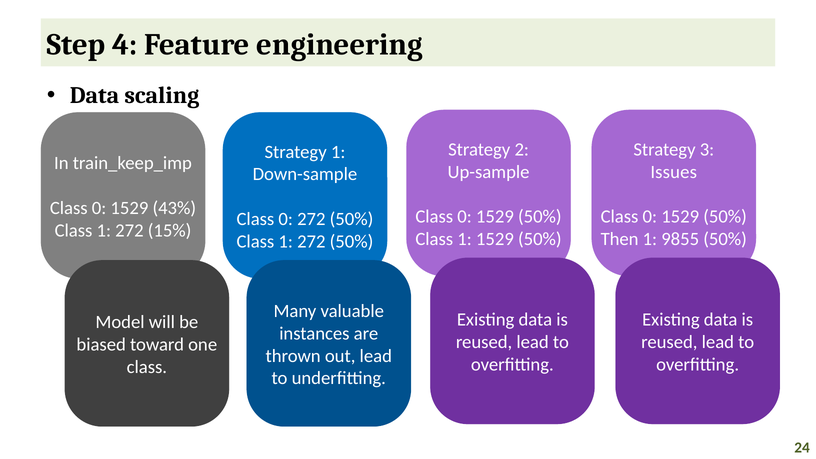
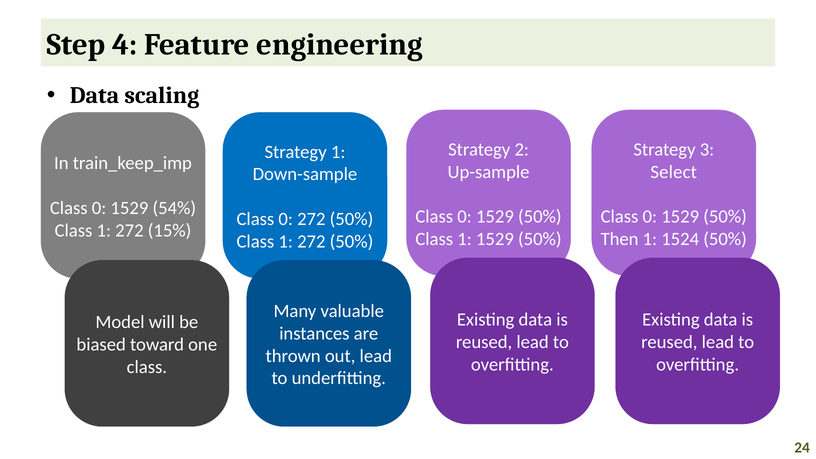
Issues: Issues -> Select (674, 172)
43%: 43% -> 54% (174, 208)
9855: 9855 -> 1524 (680, 239)
